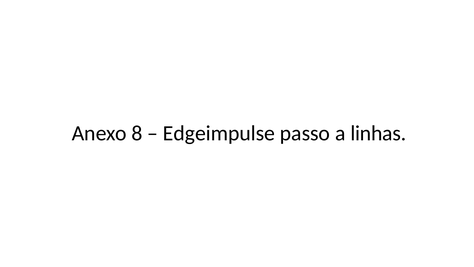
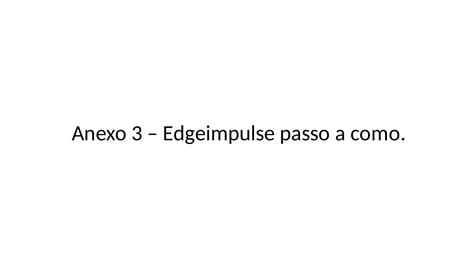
8: 8 -> 3 (137, 133)
linhas: linhas -> como (378, 133)
